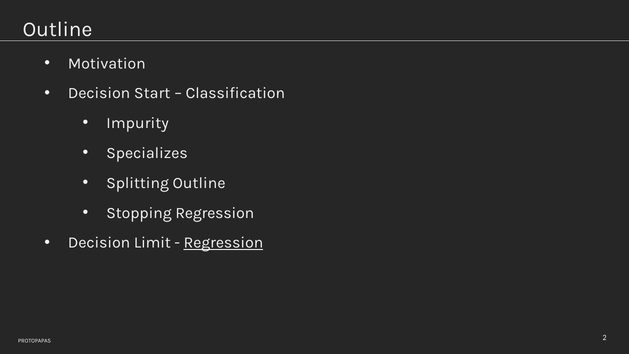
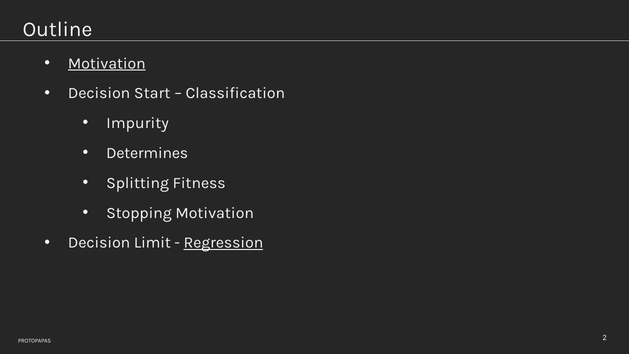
Motivation underline: none -> present (107, 63)
Specializes: Specializes -> Determines (147, 153)
Splitting Outline: Outline -> Fitness (199, 183)
Stopping Regression: Regression -> Motivation (215, 213)
